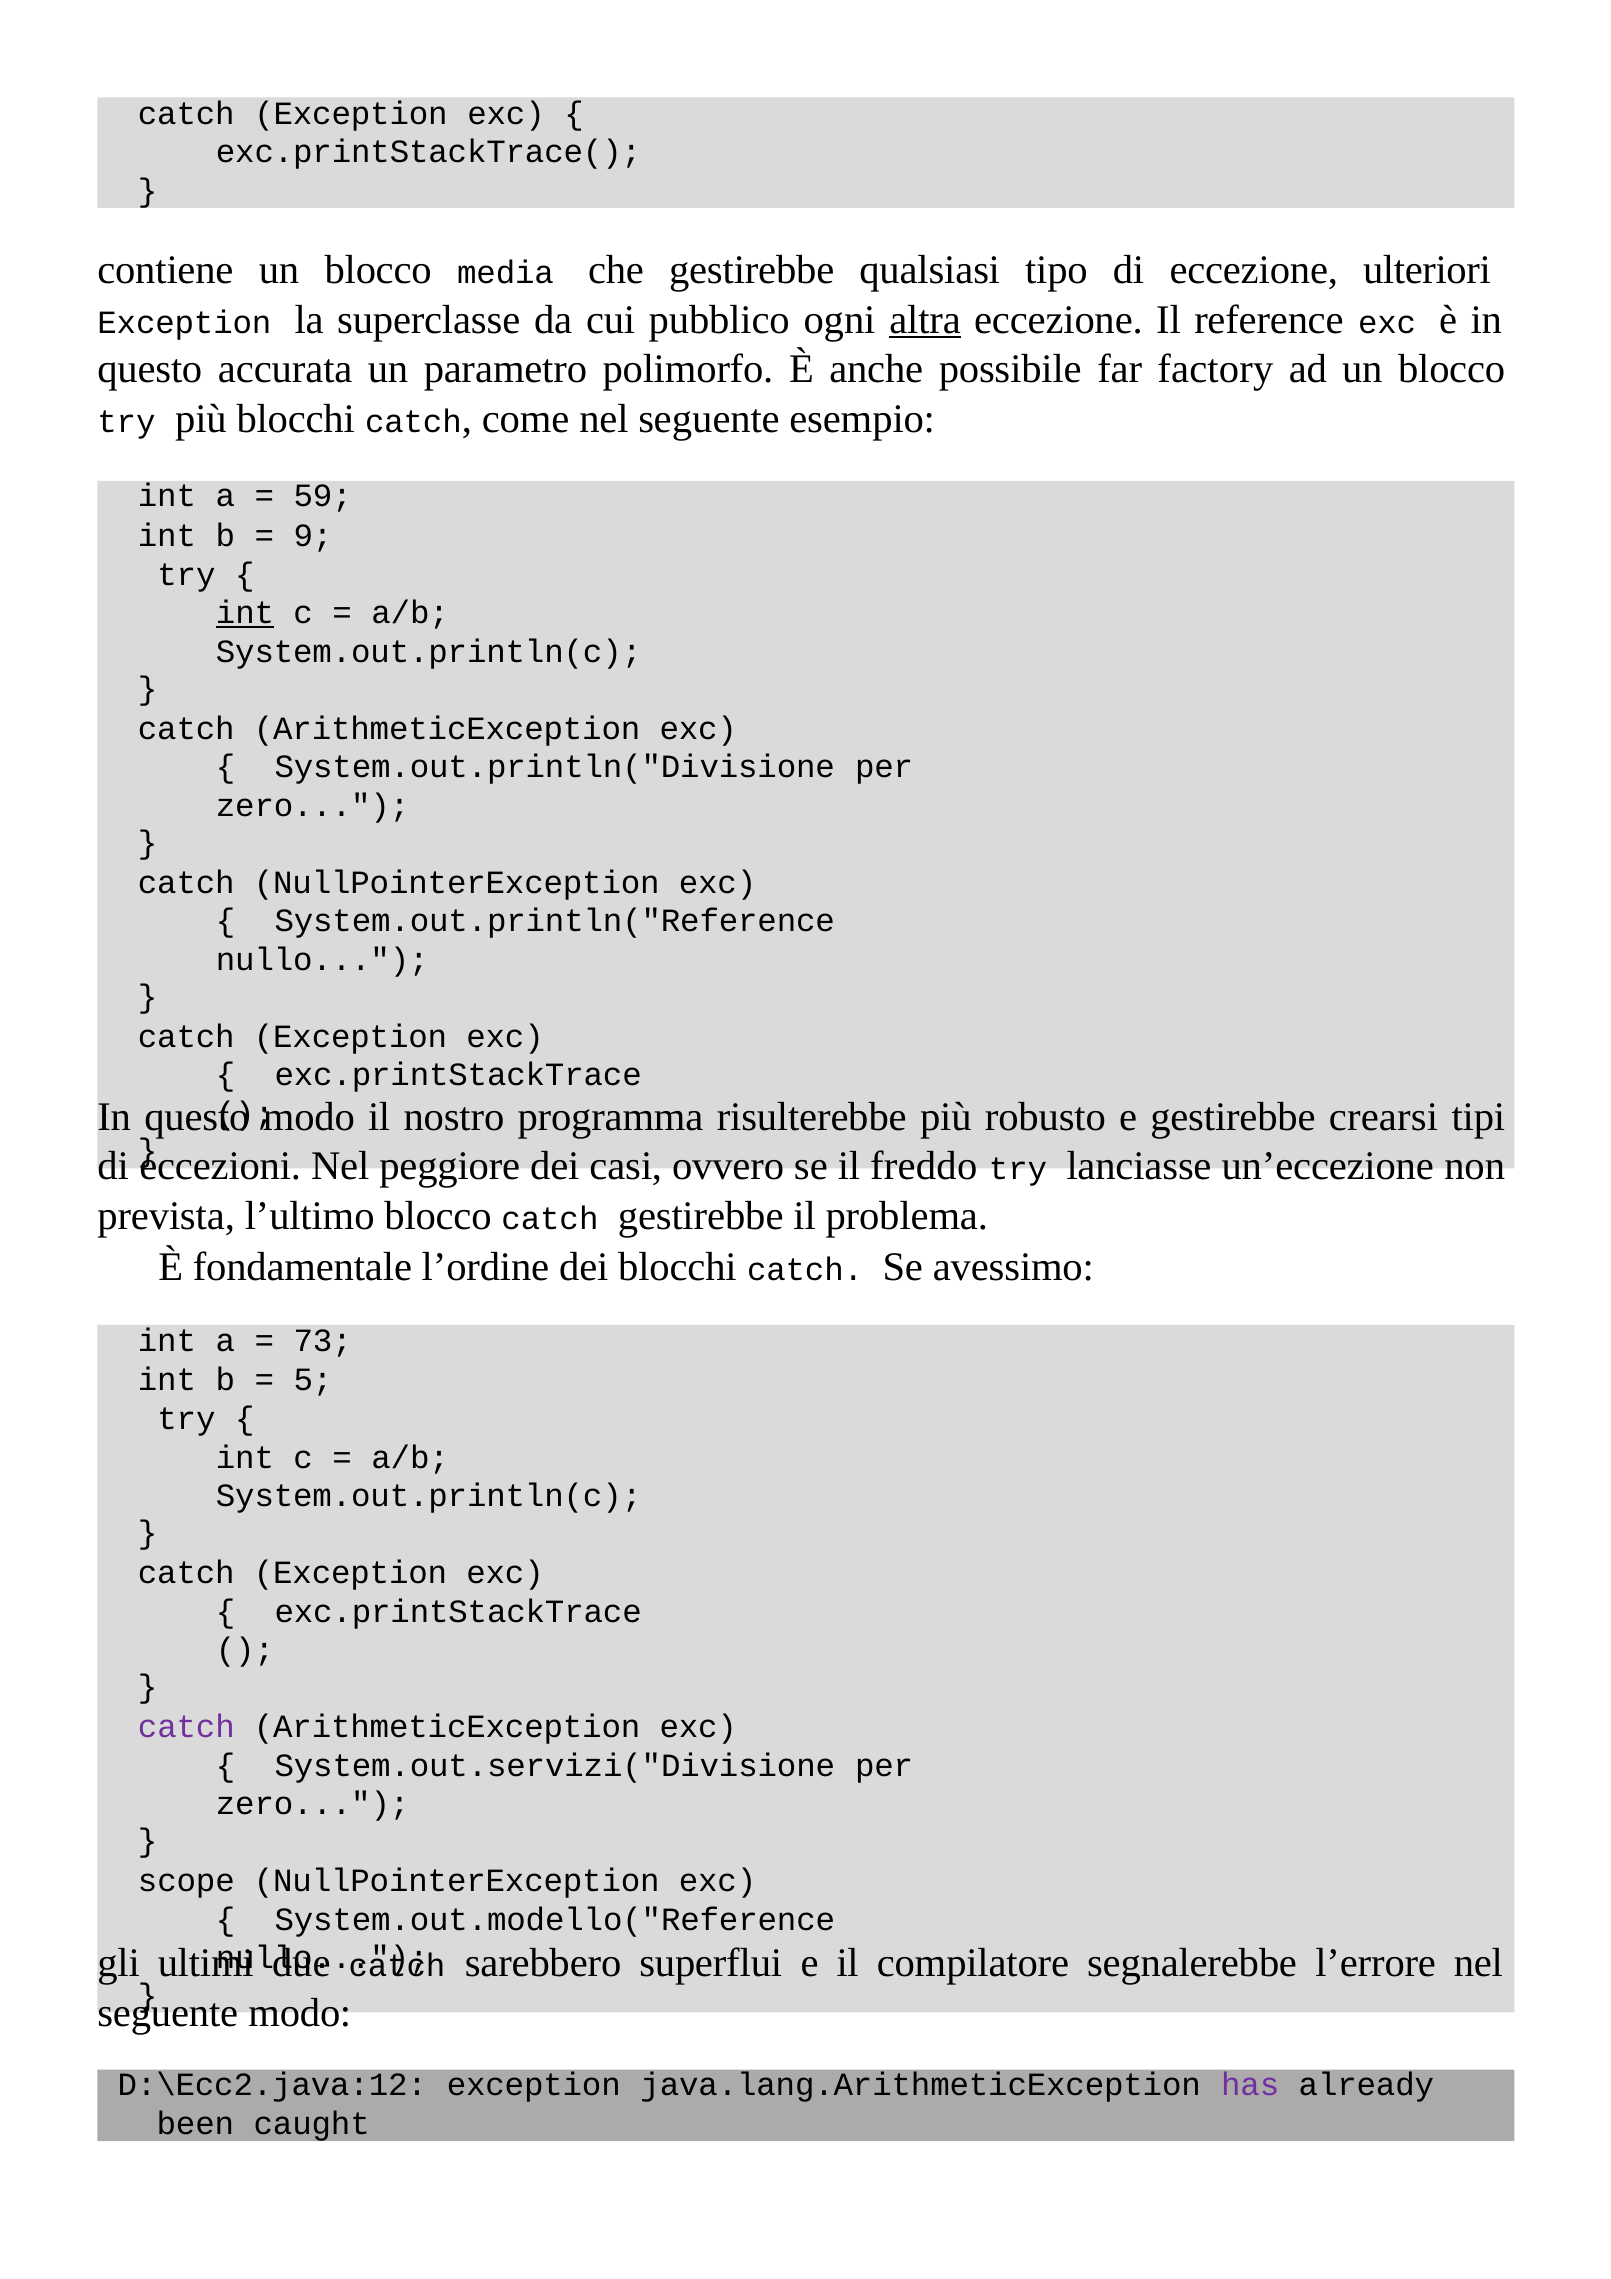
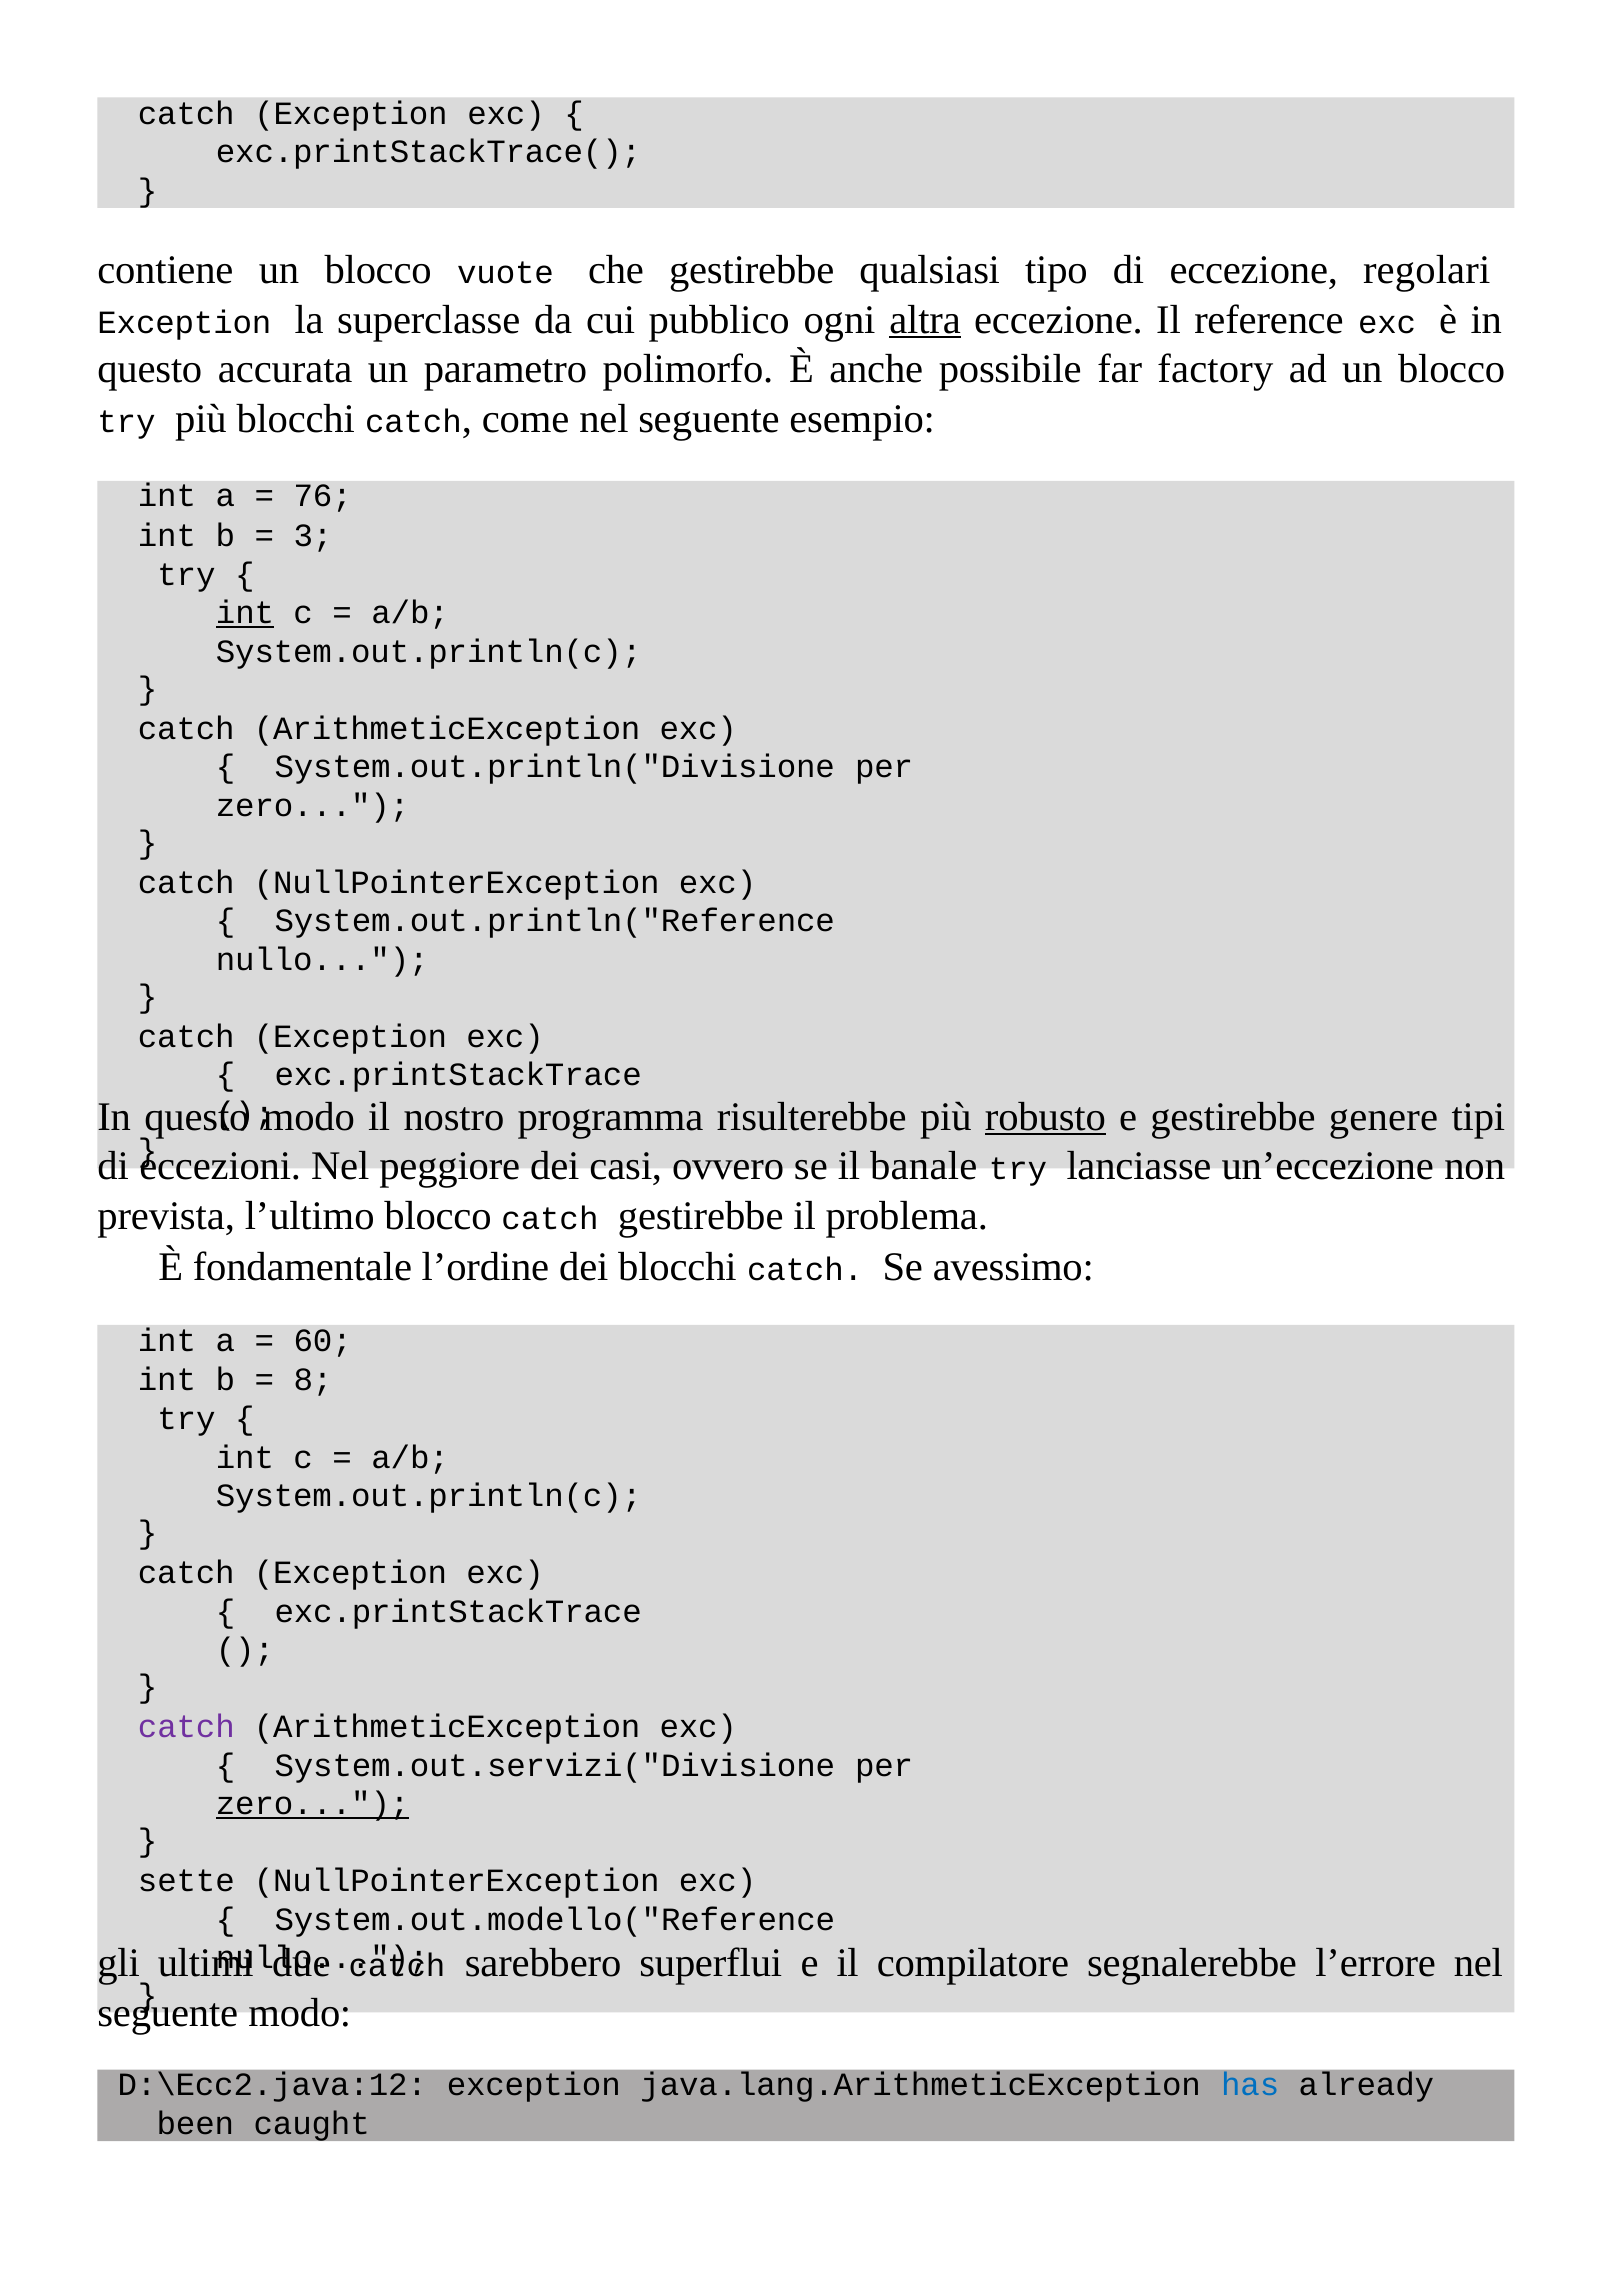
media: media -> vuote (505, 273)
ulteriori: ulteriori -> regolari (1427, 270)
59: 59 -> 76 (323, 496)
9: 9 -> 3 (313, 536)
robusto underline: none -> present (1045, 1117)
crearsi: crearsi -> genere (1383, 1117)
freddo: freddo -> banale (924, 1167)
73: 73 -> 60 (323, 1341)
5: 5 -> 8 (313, 1381)
zero underline: none -> present (313, 1804)
scope: scope -> sette (186, 1882)
has colour: purple -> blue (1250, 2086)
